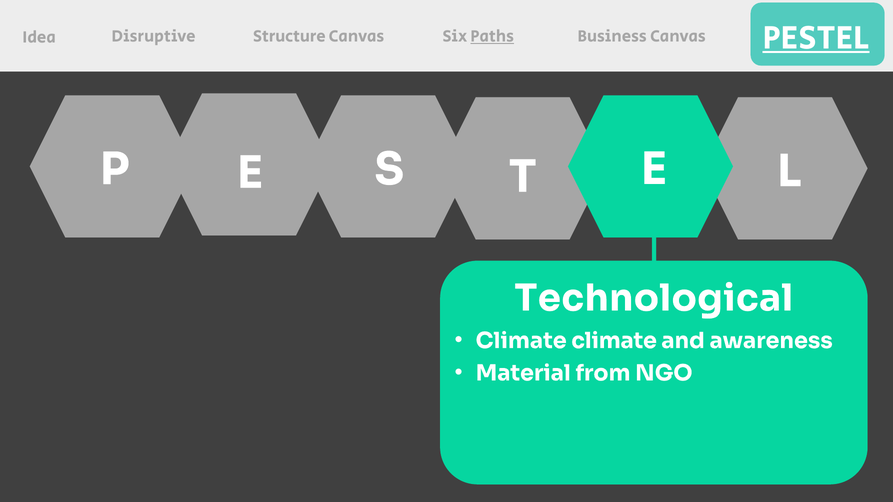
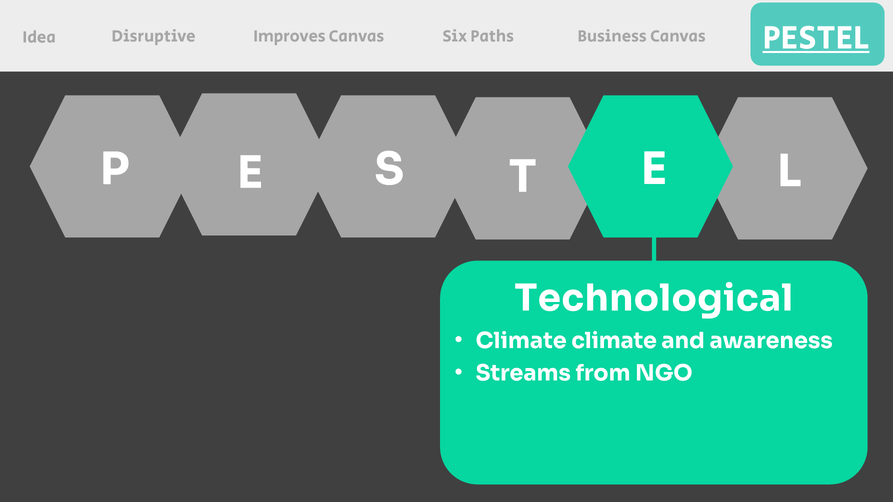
Structure: Structure -> Improves (289, 36)
Paths underline: present -> none (492, 36)
Material: Material -> Streams (523, 373)
